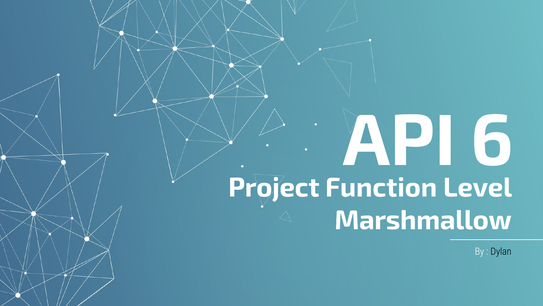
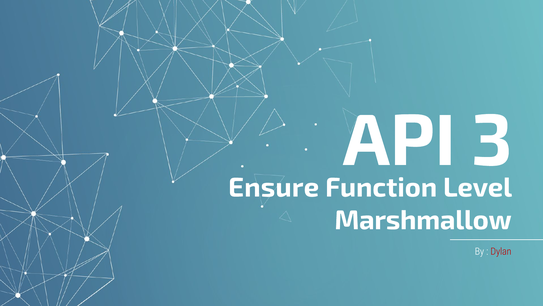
6: 6 -> 3 (492, 141)
Project: Project -> Ensure (274, 187)
Dylan colour: black -> red (501, 251)
